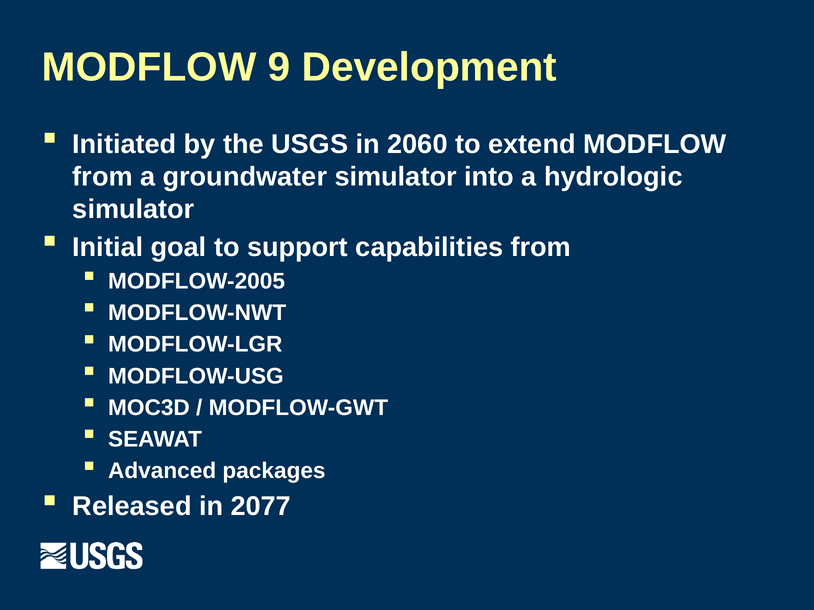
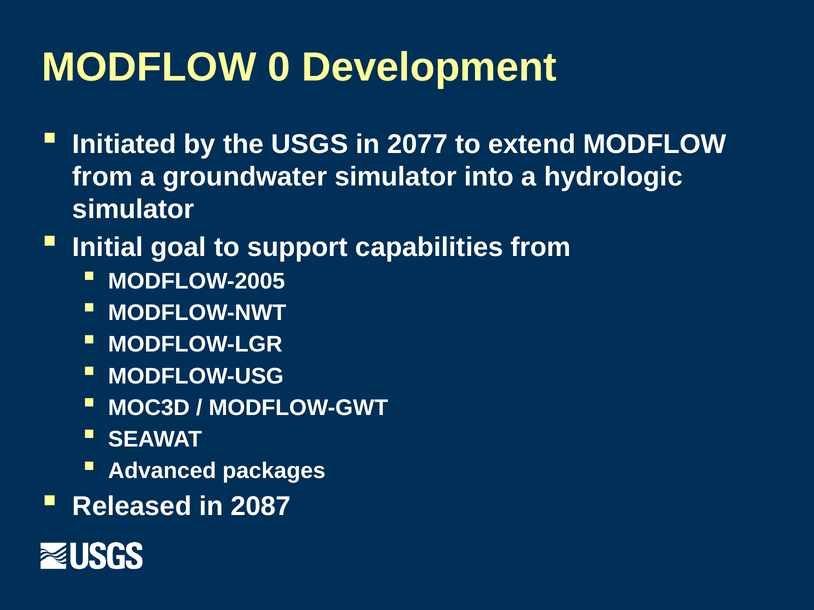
9: 9 -> 0 (279, 67)
2060: 2060 -> 2077 (417, 144)
2077: 2077 -> 2087 (261, 507)
